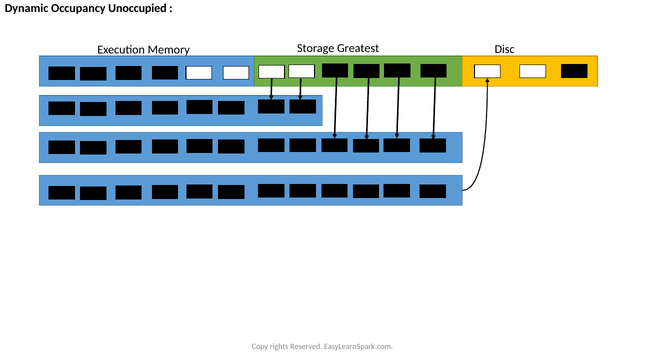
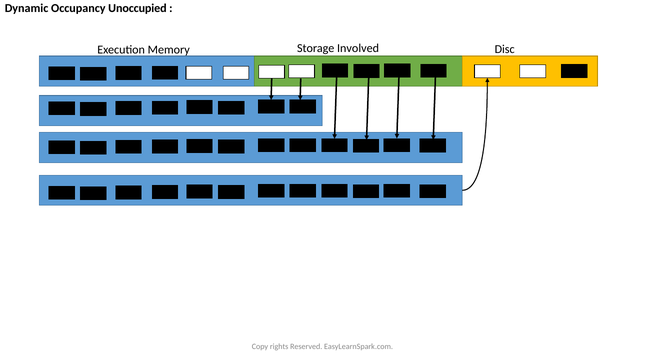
Greatest: Greatest -> Involved (358, 48)
